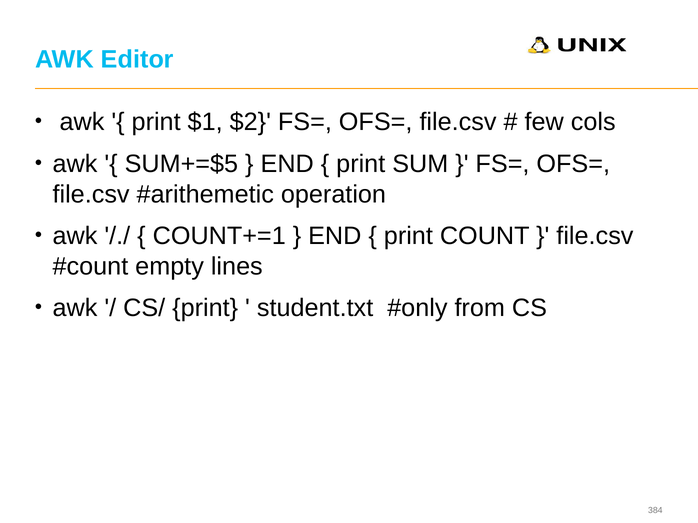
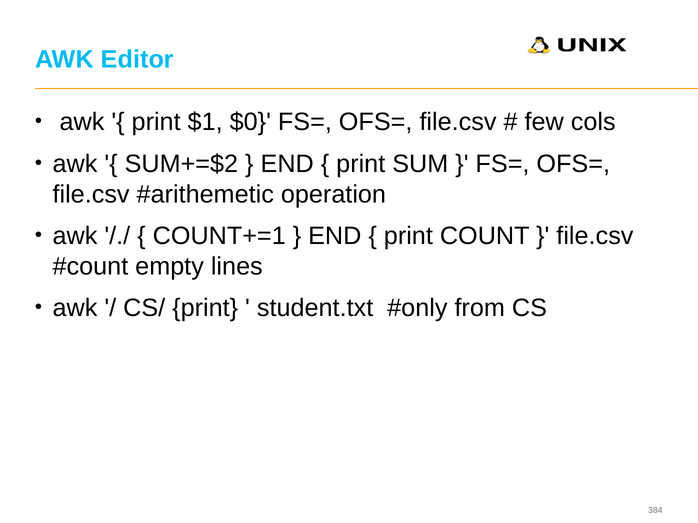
$2: $2 -> $0 (250, 122)
SUM+=$5: SUM+=$5 -> SUM+=$2 (181, 164)
